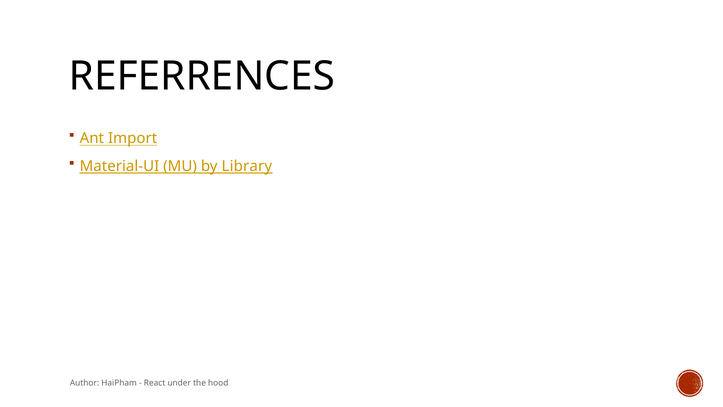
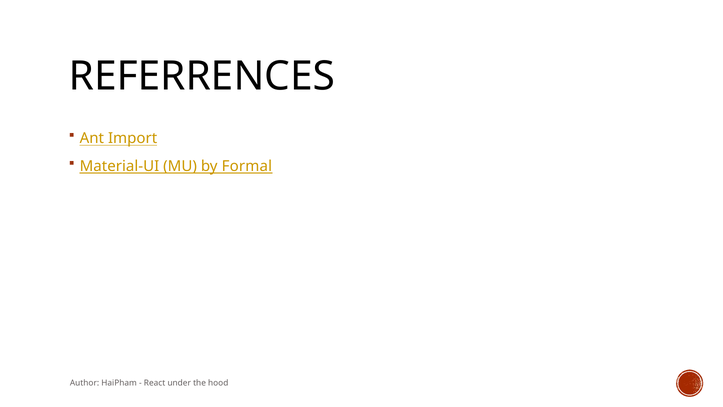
Library: Library -> Formal (247, 166)
